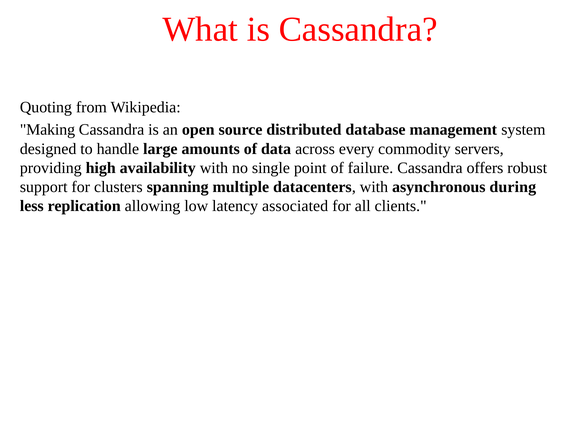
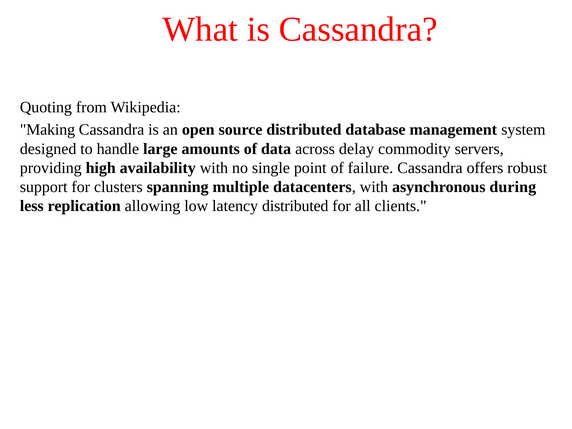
every: every -> delay (356, 149)
latency associated: associated -> distributed (295, 206)
